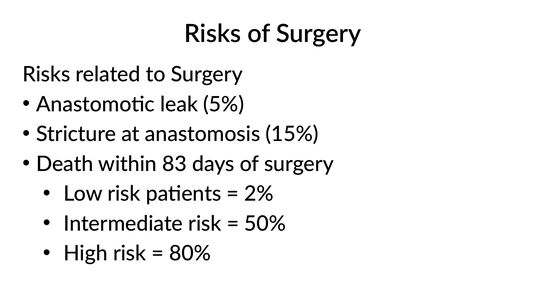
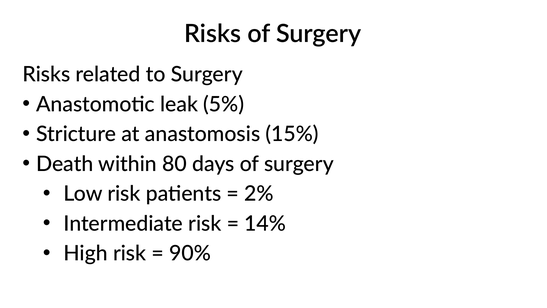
83: 83 -> 80 (175, 164)
50%: 50% -> 14% (265, 223)
80%: 80% -> 90% (190, 253)
